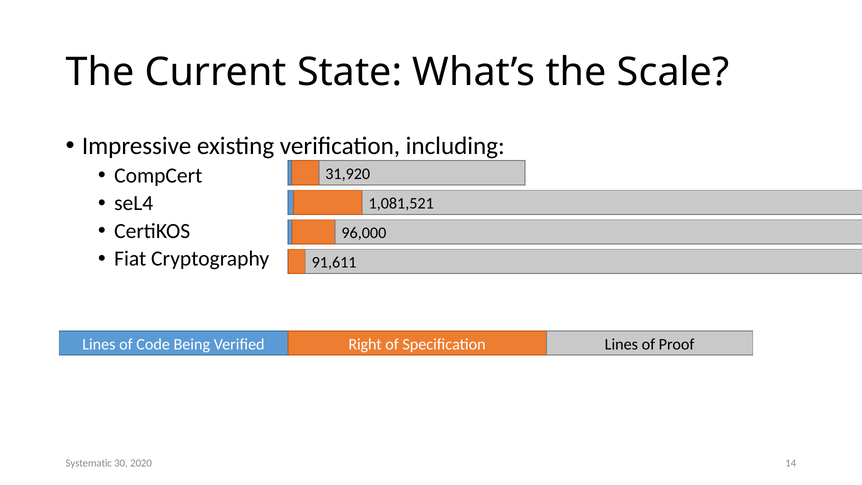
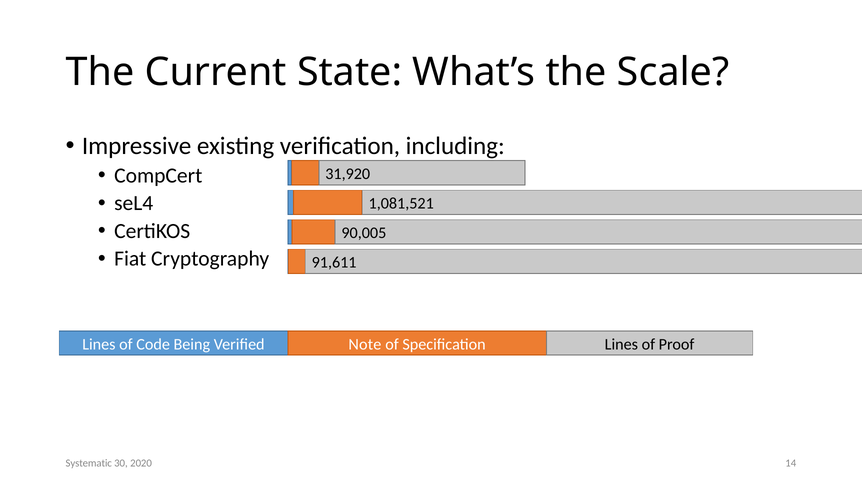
96,000: 96,000 -> 90,005 (364, 233)
Right: Right -> Note (365, 344)
